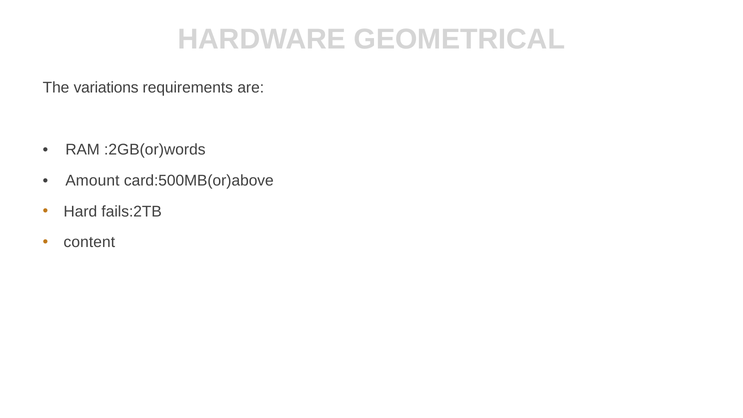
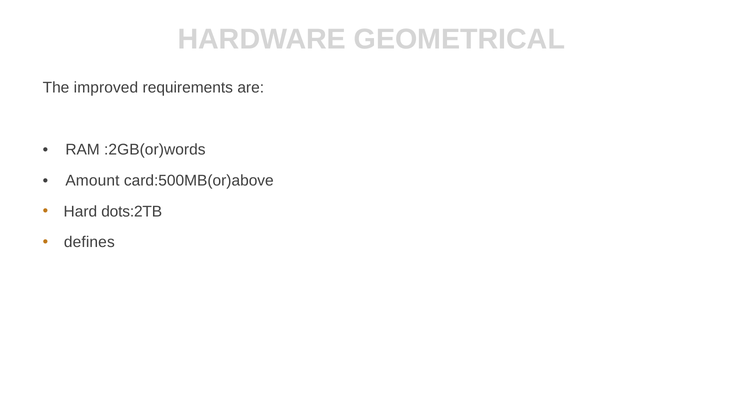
variations: variations -> improved (106, 88)
fails:2TB: fails:2TB -> dots:2TB (132, 211)
content: content -> defines (89, 242)
